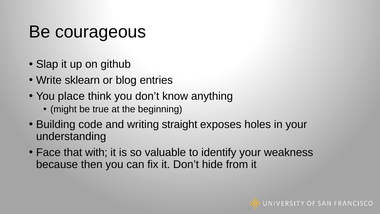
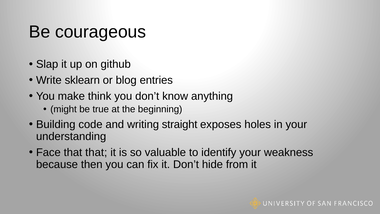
place: place -> make (71, 96)
that with: with -> that (96, 152)
